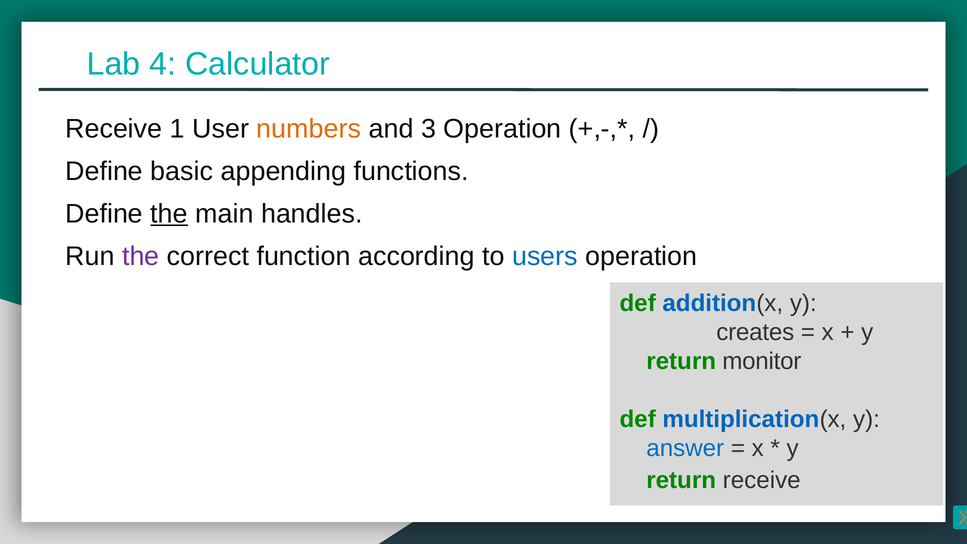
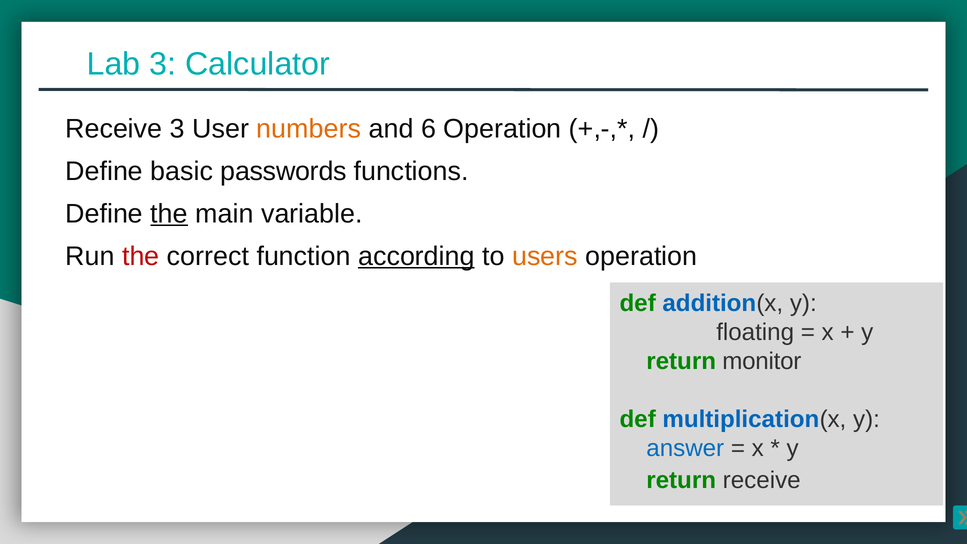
Lab 4: 4 -> 3 (163, 64)
1: 1 -> 3 (177, 129)
3: 3 -> 6 (428, 129)
appending: appending -> passwords (284, 171)
handles: handles -> variable (312, 214)
the colour: purple -> red (141, 256)
according underline: none -> present (416, 256)
users colour: blue -> orange (545, 256)
creates: creates -> floating (755, 332)
